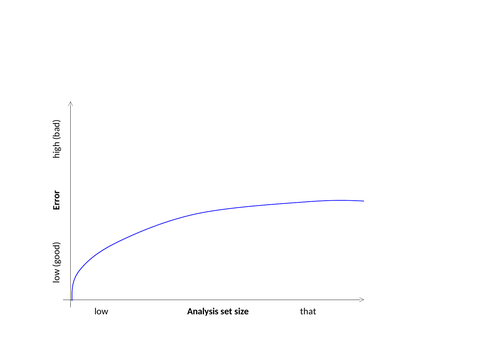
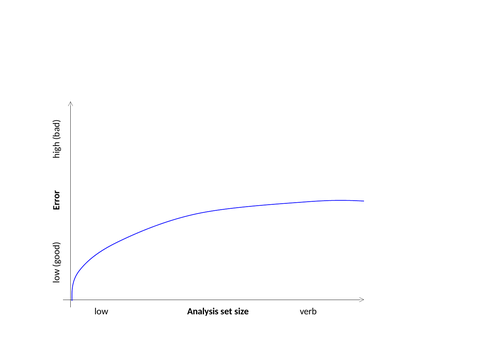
that: that -> verb (308, 311)
